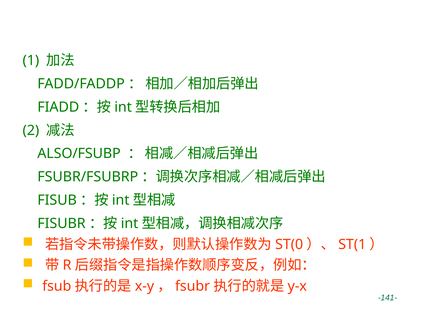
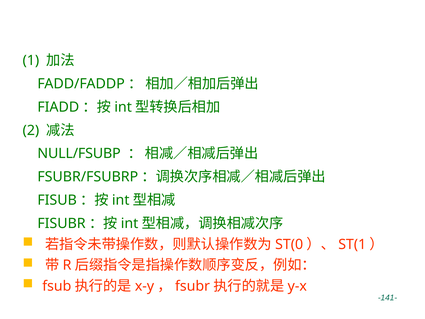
ALSO/FSUBP: ALSO/FSUBP -> NULL/FSUBP (79, 153)
